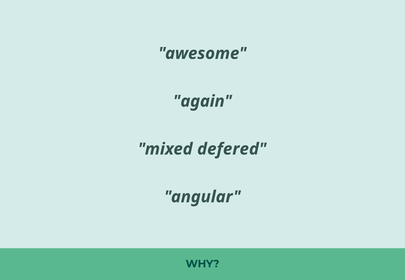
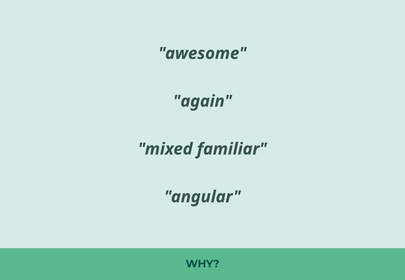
defered: defered -> familiar (232, 149)
